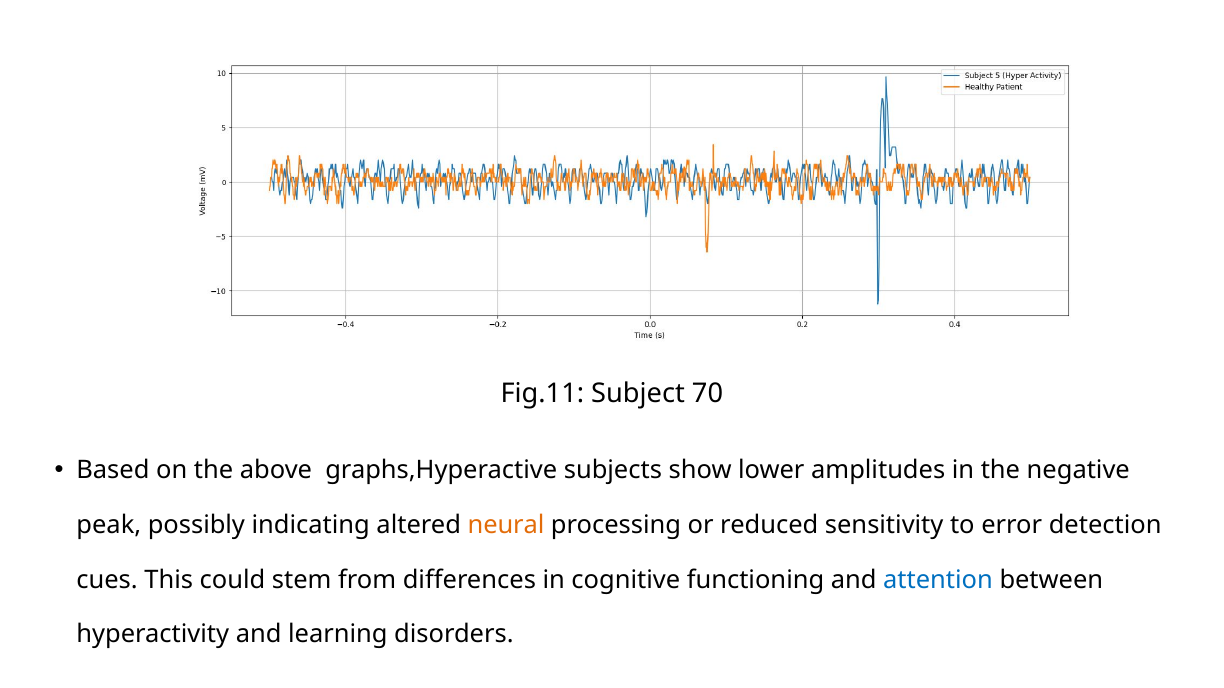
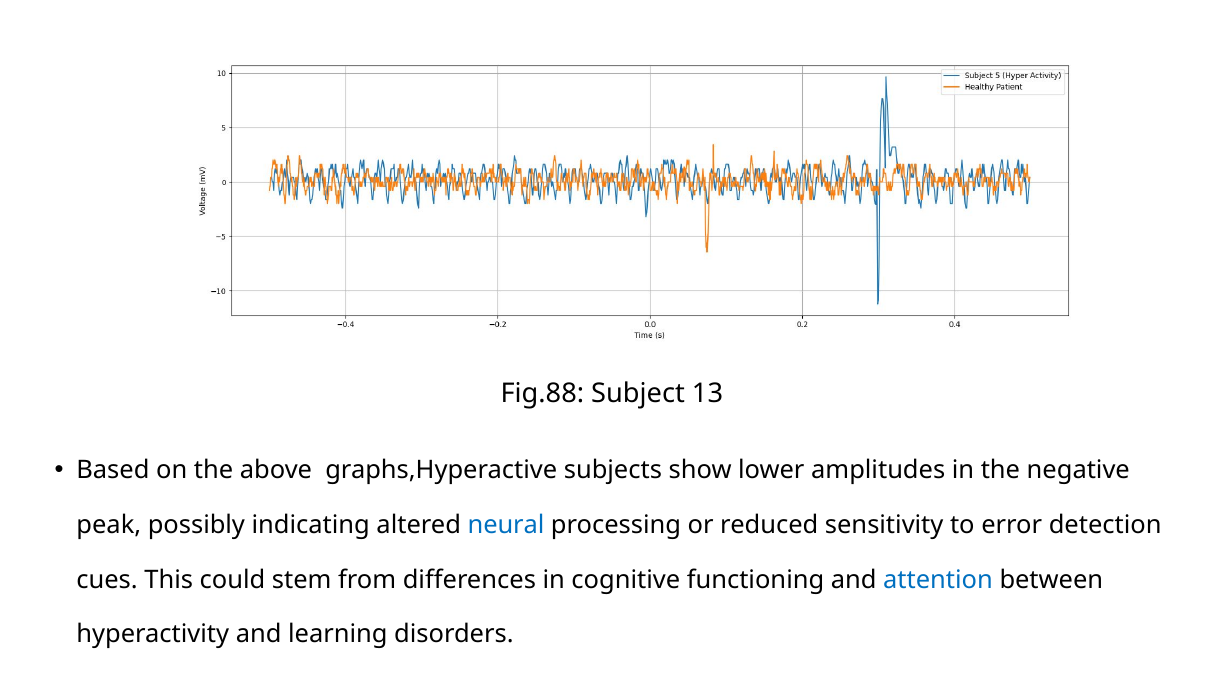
Fig.11: Fig.11 -> Fig.88 (542, 393)
70: 70 -> 13 (708, 393)
neural colour: orange -> blue (506, 525)
